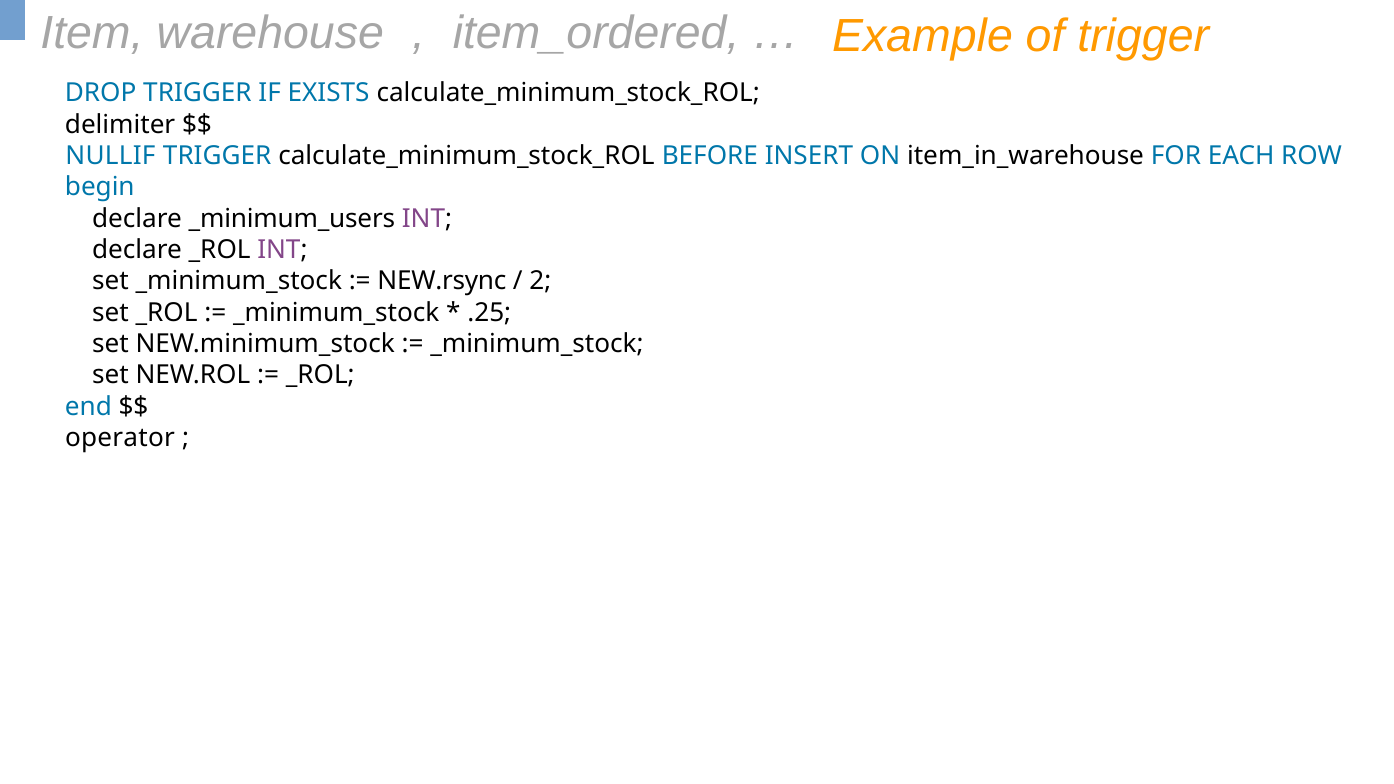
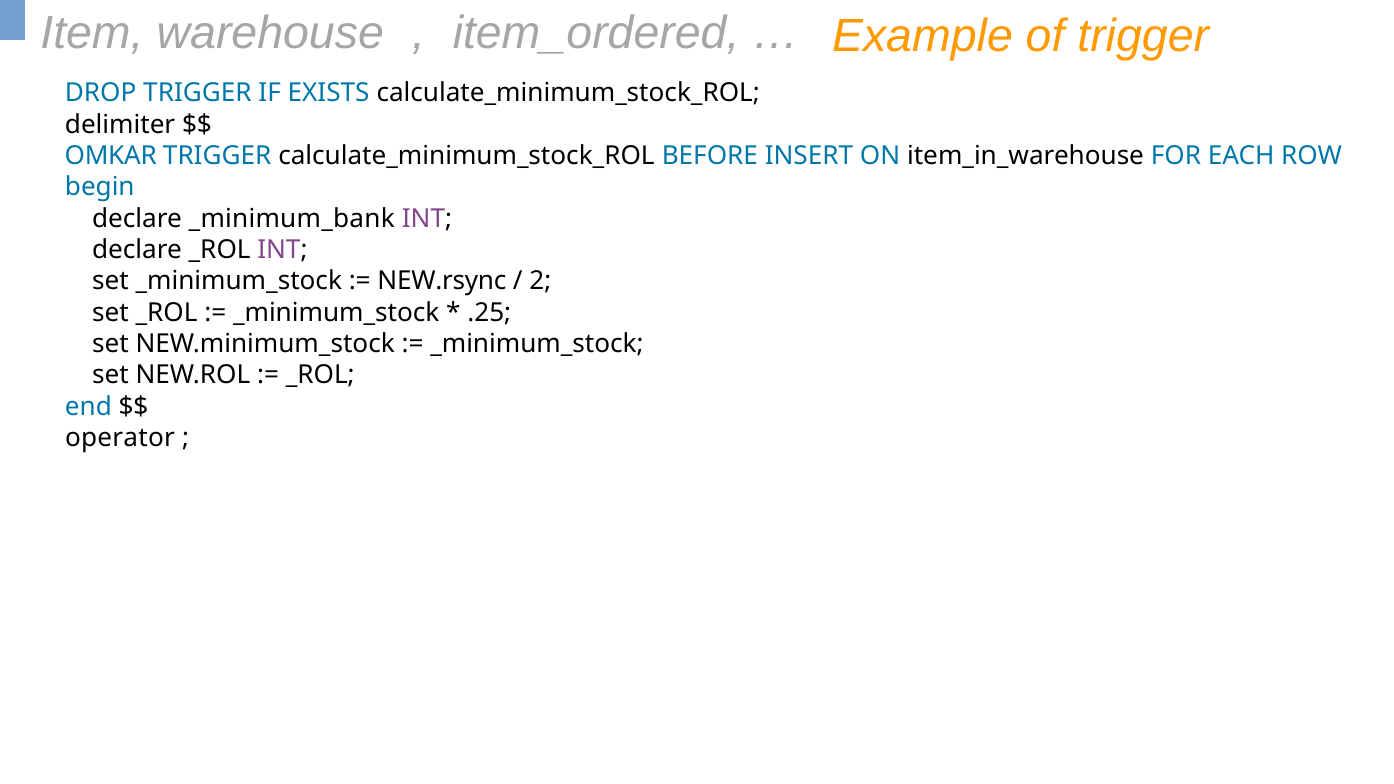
NULLIF: NULLIF -> OMKAR (111, 156)
_minimum_users: _minimum_users -> _minimum_bank (292, 219)
